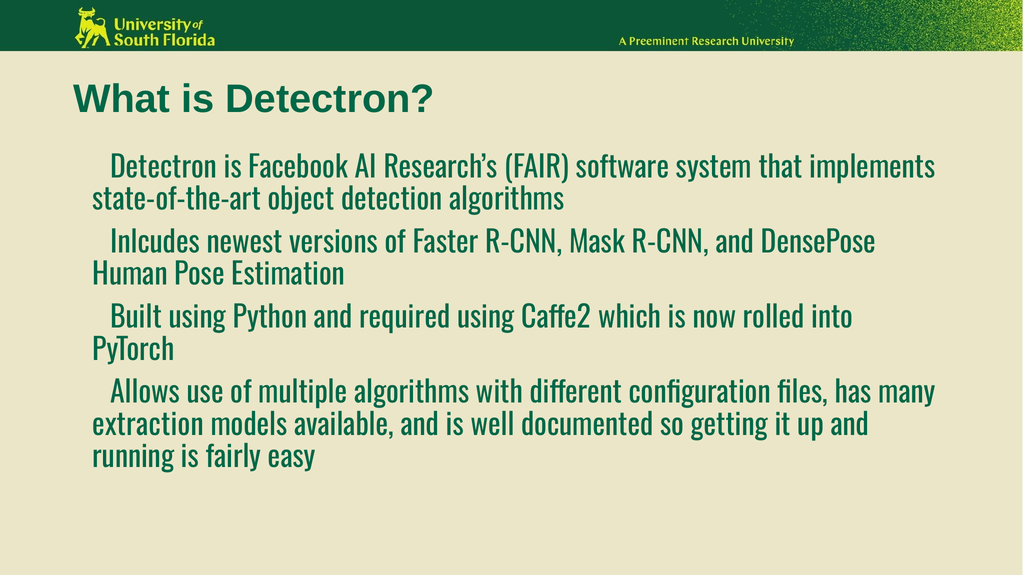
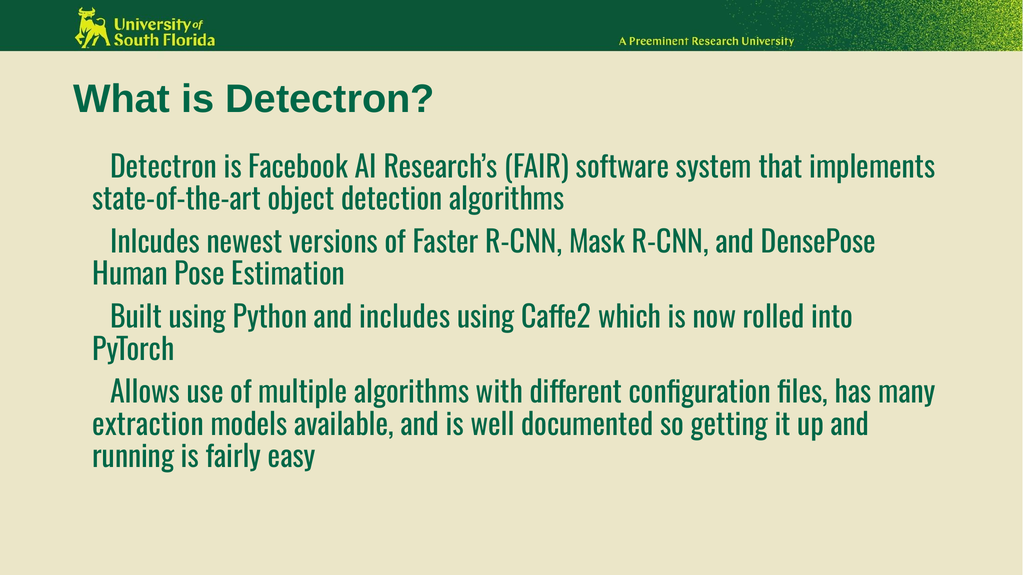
required: required -> includes (405, 318)
